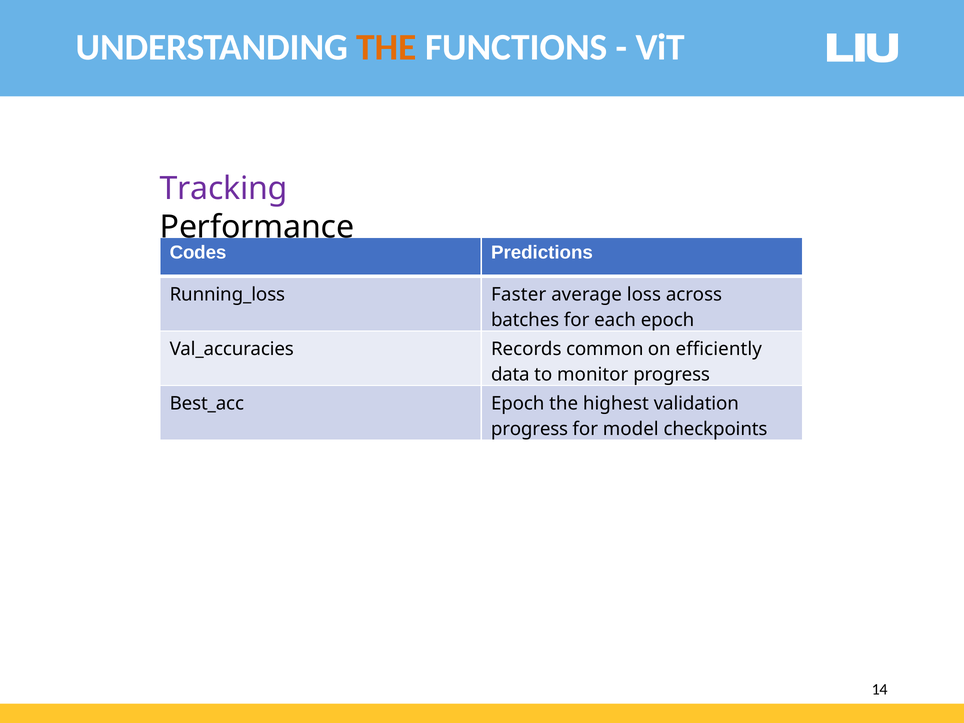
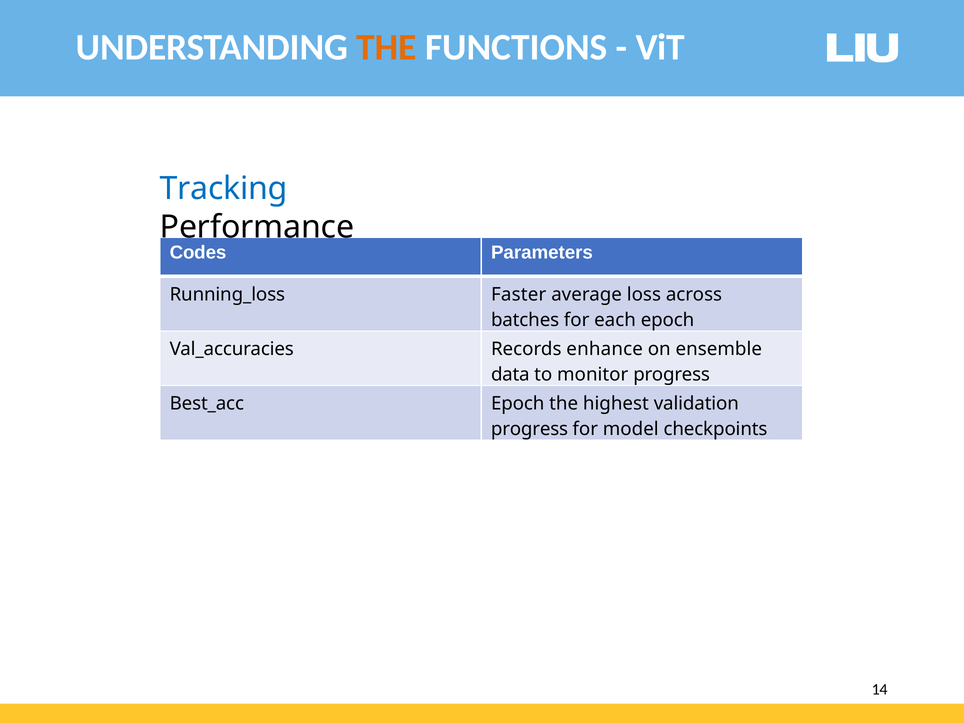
Tracking colour: purple -> blue (224, 189)
Predictions: Predictions -> Parameters (542, 252)
common: common -> enhance (605, 349)
efficiently: efficiently -> ensemble (719, 349)
